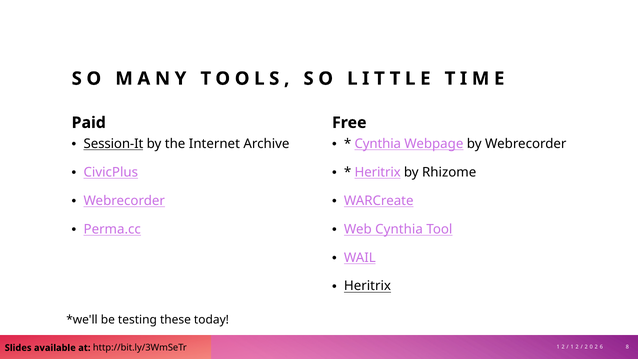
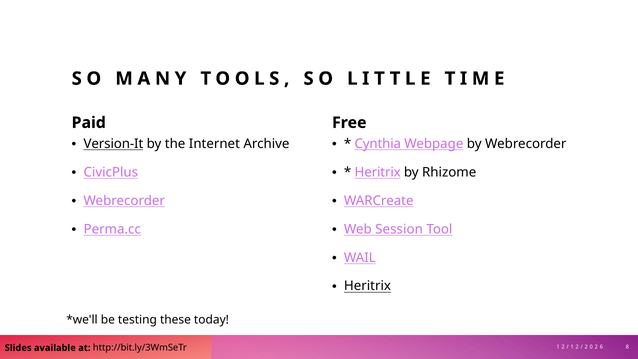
Session-It: Session-It -> Version-It (113, 144)
Web Cynthia: Cynthia -> Session (399, 229)
